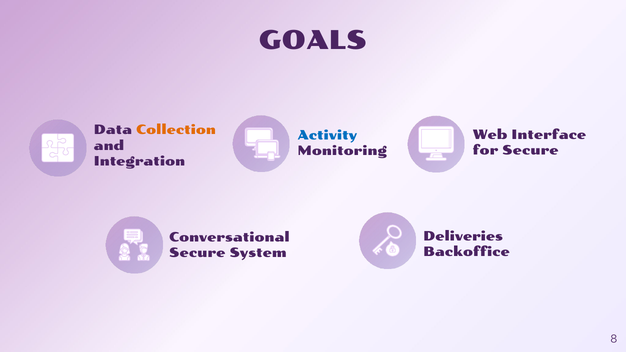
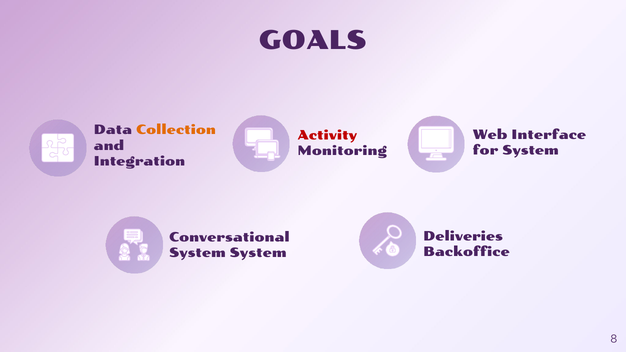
Activity colour: blue -> red (327, 135)
for Secure: Secure -> System (531, 151)
Secure: Secure -> System (197, 253)
